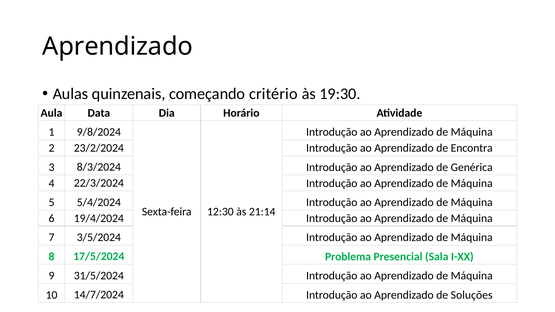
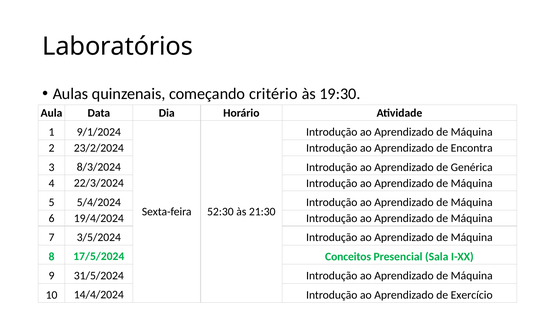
Aprendizado: Aprendizado -> Laboratórios (118, 47)
9/8/2024: 9/8/2024 -> 9/1/2024 (99, 132)
12:30: 12:30 -> 52:30 (220, 212)
21:14: 21:14 -> 21:30 (262, 212)
Problema: Problema -> Conceitos (348, 257)
14/7/2024: 14/7/2024 -> 14/4/2024 (99, 295)
Soluções: Soluções -> Exercício (472, 295)
